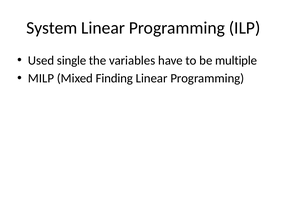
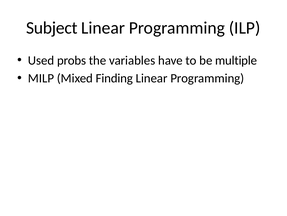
System: System -> Subject (52, 28)
single: single -> probs (72, 60)
